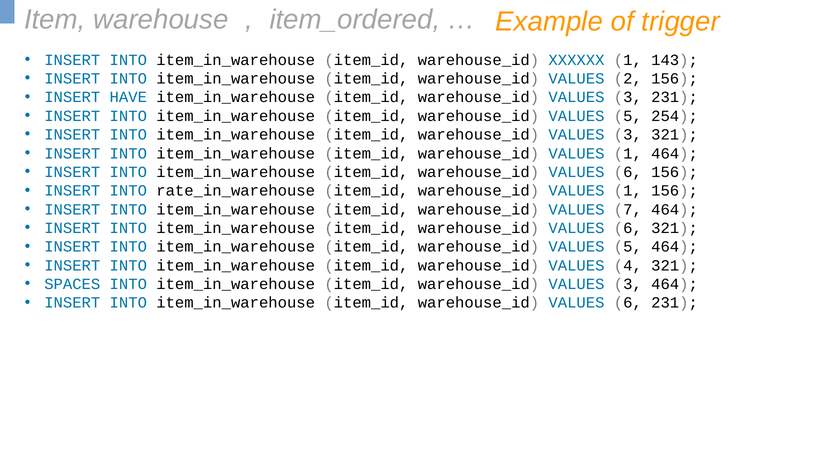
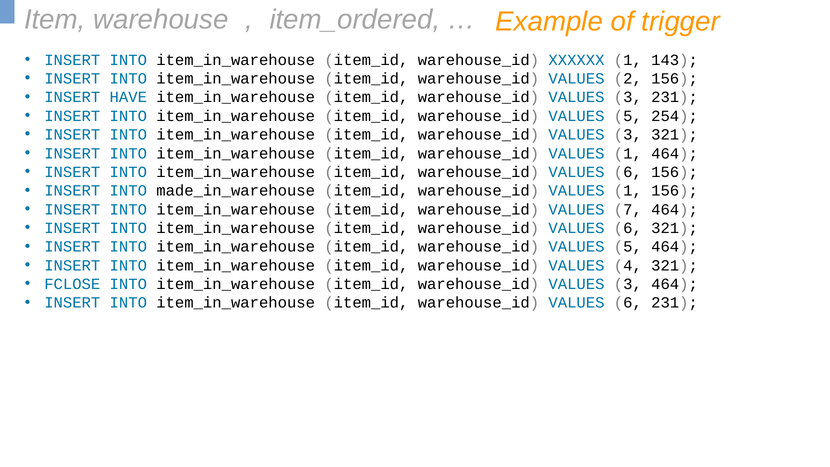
rate_in_warehouse: rate_in_warehouse -> made_in_warehouse (236, 191)
SPACES: SPACES -> FCLOSE (72, 284)
